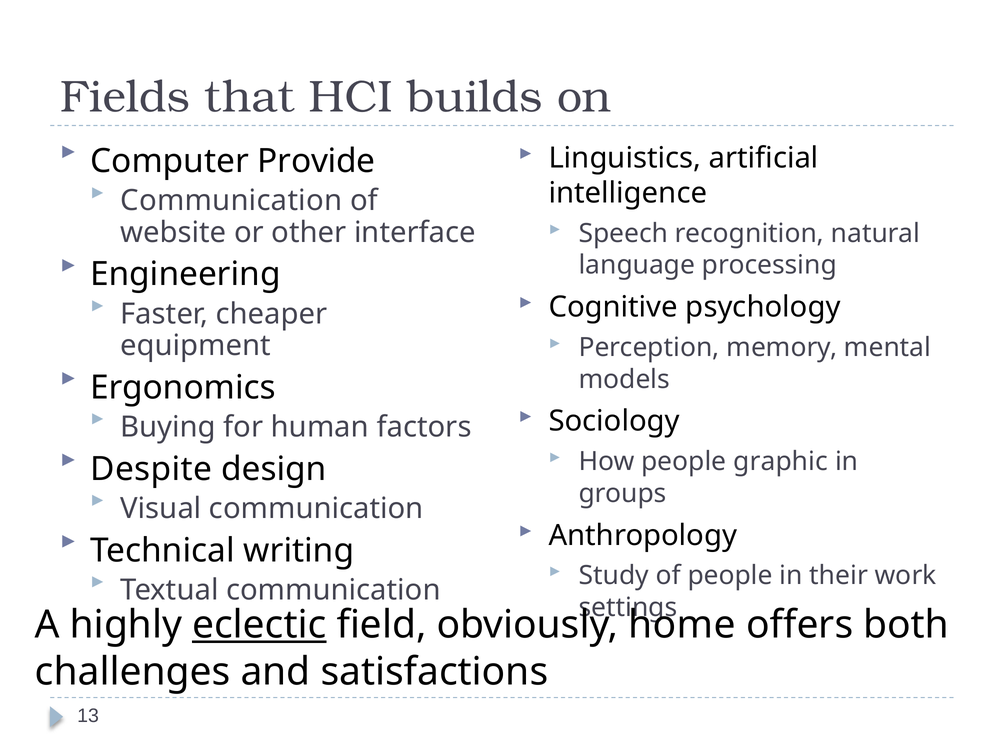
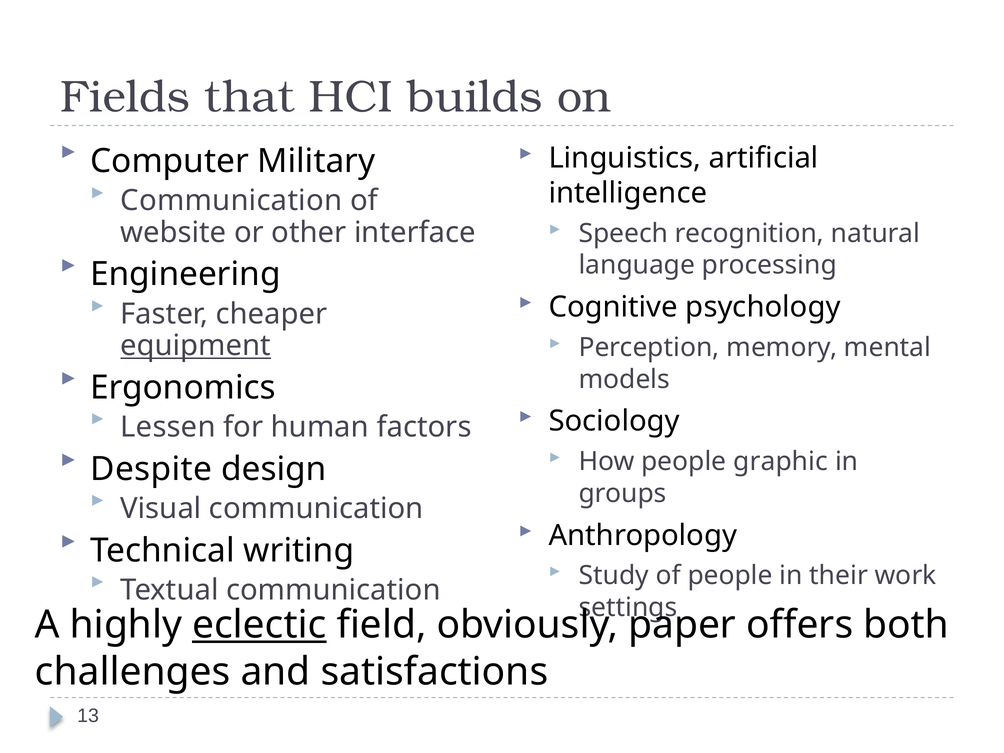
Provide: Provide -> Military (316, 161)
equipment underline: none -> present (196, 346)
Buying: Buying -> Lessen (168, 427)
home: home -> paper (682, 625)
